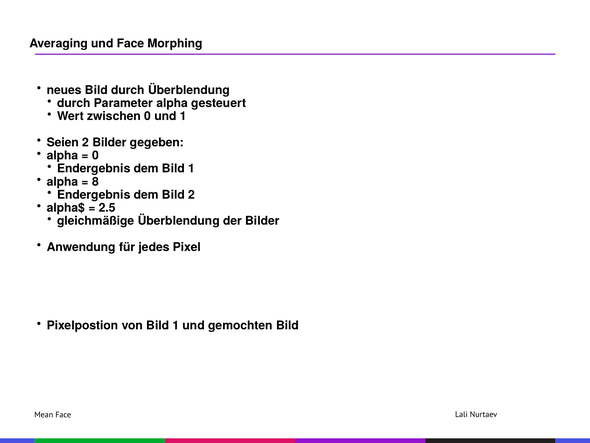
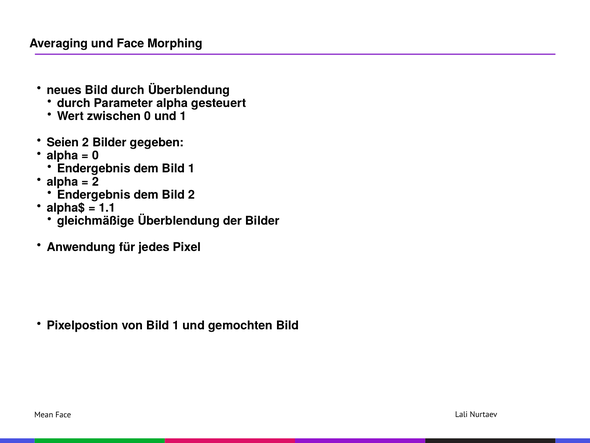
8: 8 -> 2 (95, 181)
2.5: 2.5 -> 1.1 (107, 208)
